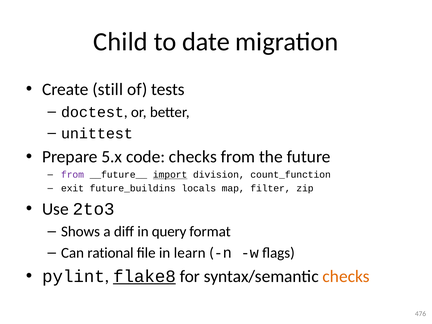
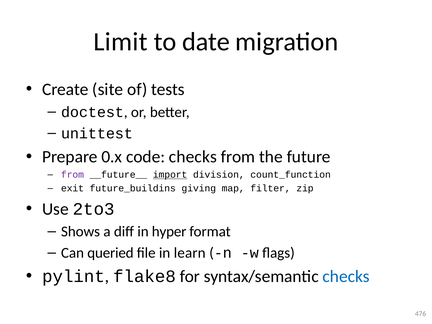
Child: Child -> Limit (120, 42)
still: still -> site (108, 89)
5.x: 5.x -> 0.x (112, 157)
locals: locals -> giving (199, 188)
query: query -> hyper (169, 232)
rational: rational -> queried (110, 253)
flake8 underline: present -> none (144, 276)
checks colour: orange -> blue (346, 276)
